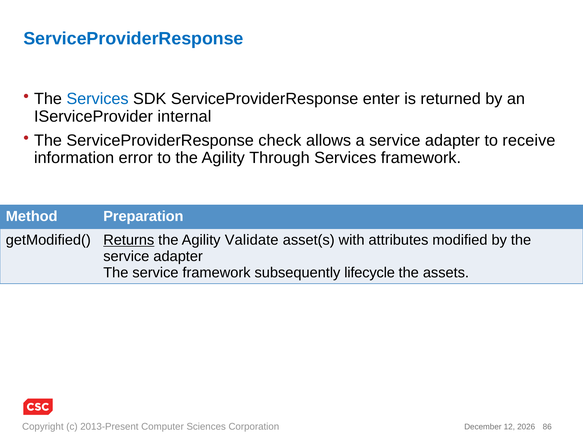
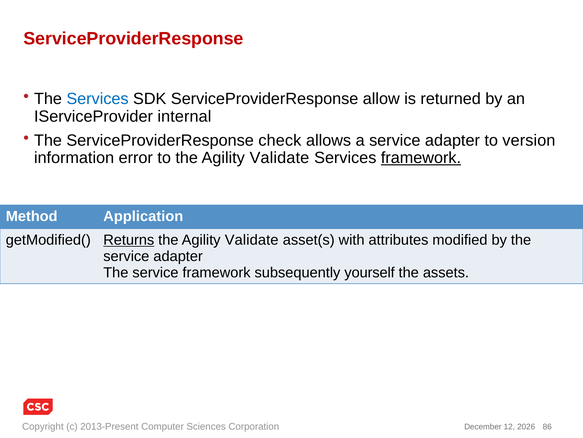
ServiceProviderResponse colour: blue -> red (133, 39)
enter: enter -> allow (381, 99)
receive: receive -> version (529, 140)
to the Agility Through: Through -> Validate (279, 158)
framework underline: none -> present (421, 158)
Preparation: Preparation -> Application (143, 216)
lifecycle: lifecycle -> yourself (370, 272)
